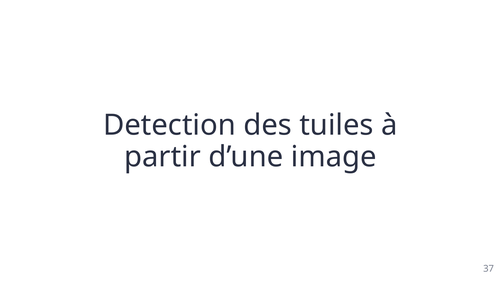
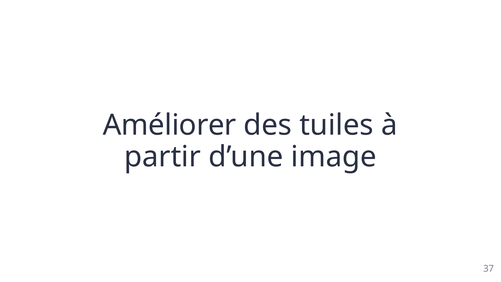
Detection: Detection -> Améliorer (170, 125)
